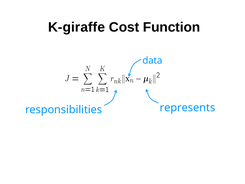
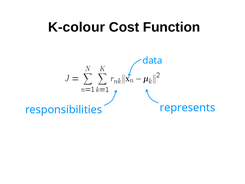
K-giraffe: K-giraffe -> K-colour (77, 27)
